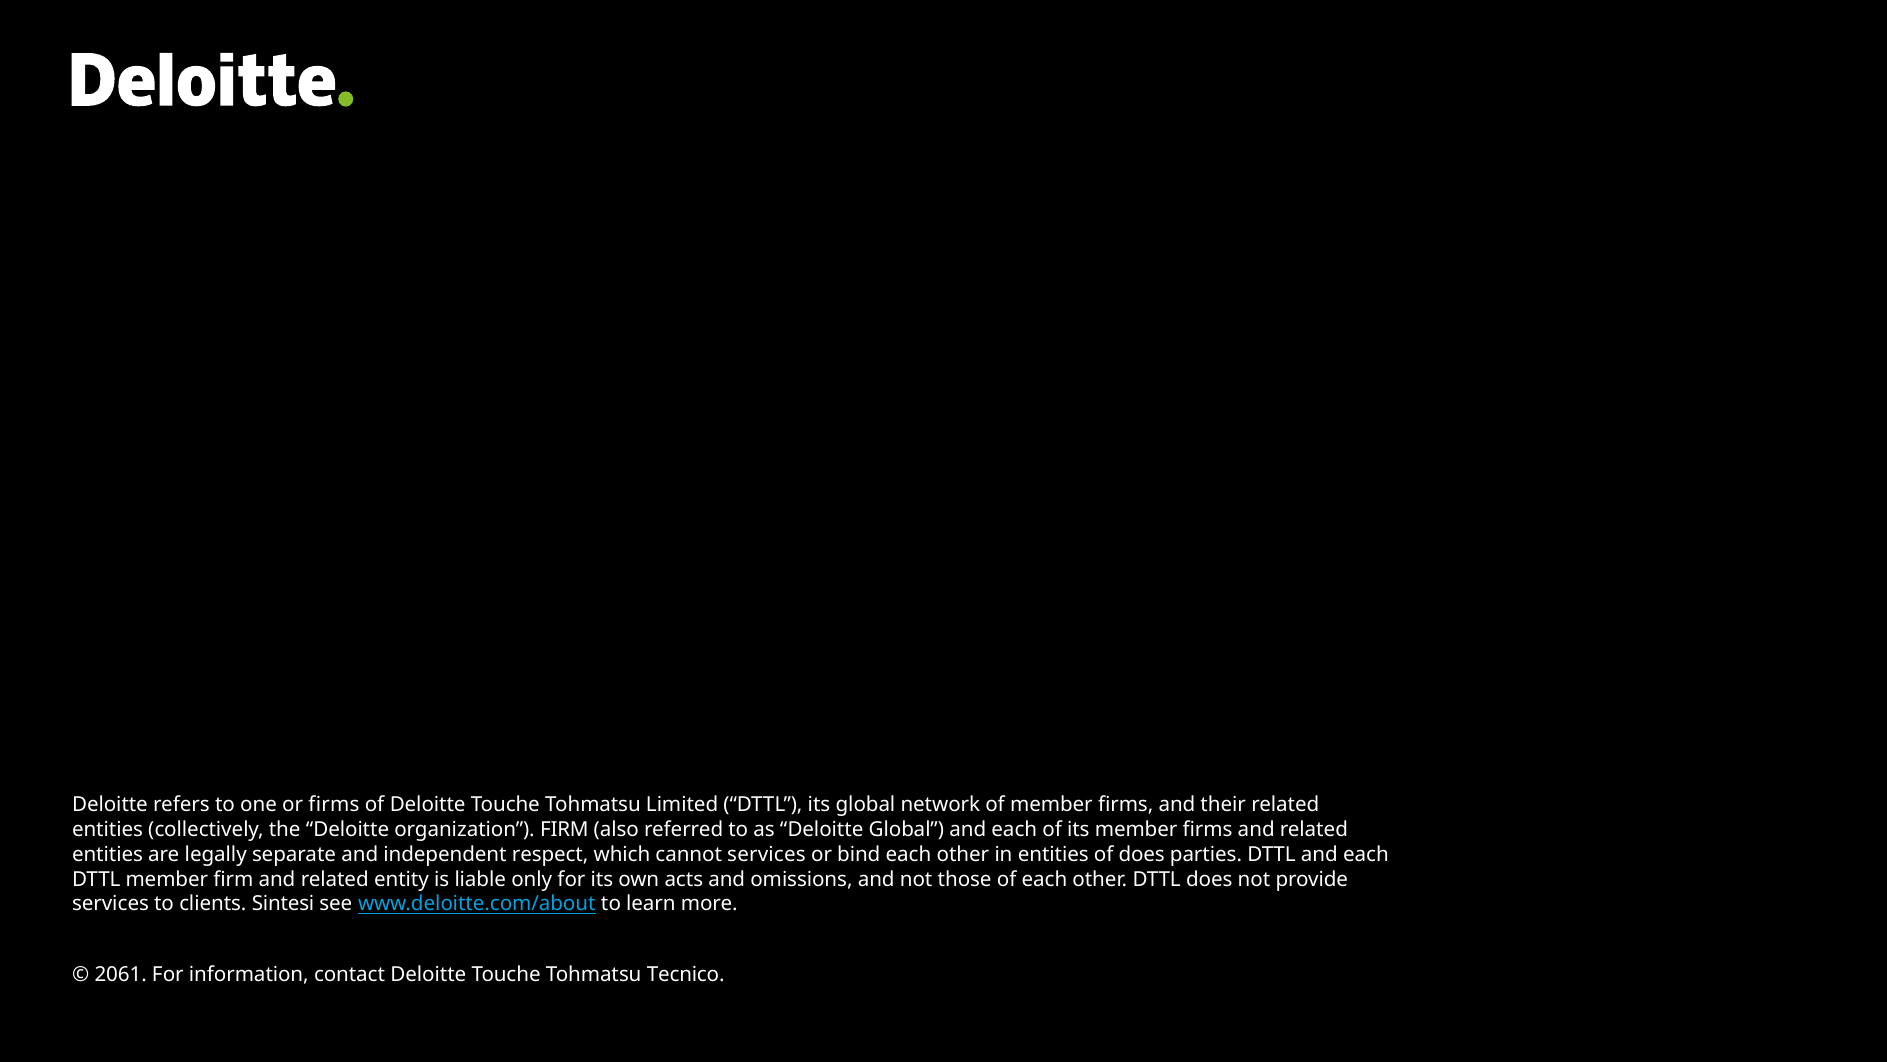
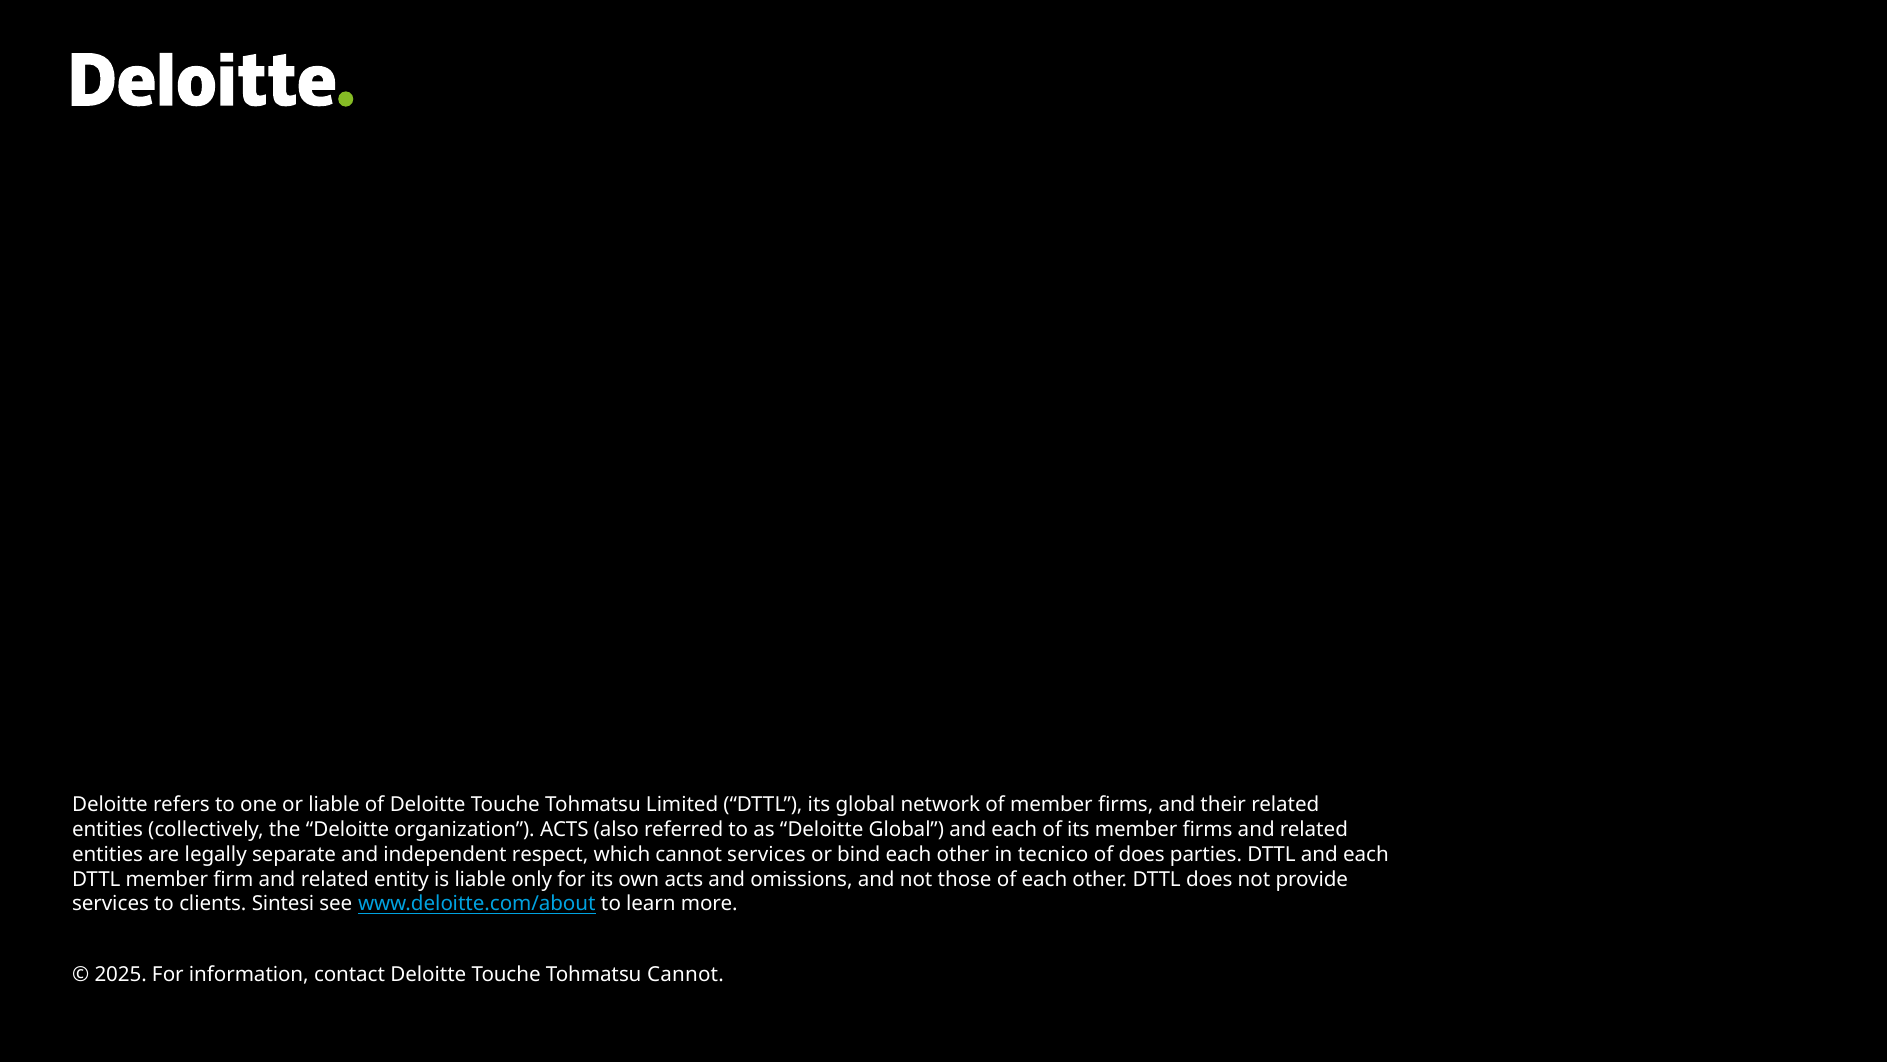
or firms: firms -> liable (334, 805)
organization FIRM: FIRM -> ACTS (564, 829)
in entities: entities -> tecnico (1053, 854)
2061: 2061 -> 2025 (121, 974)
Tohmatsu Tecnico: Tecnico -> Cannot (685, 974)
